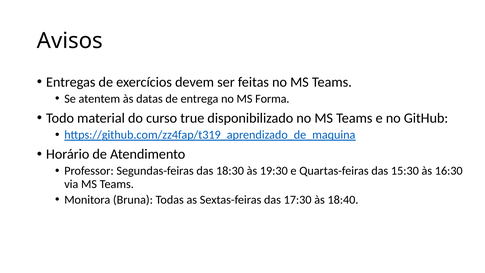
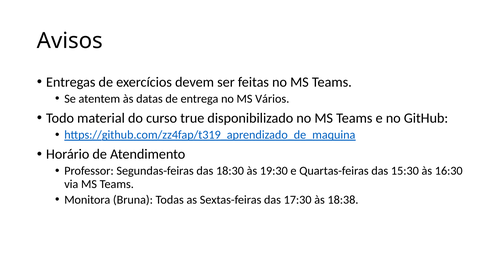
Forma: Forma -> Vários (272, 99)
18:40: 18:40 -> 18:38 (343, 200)
